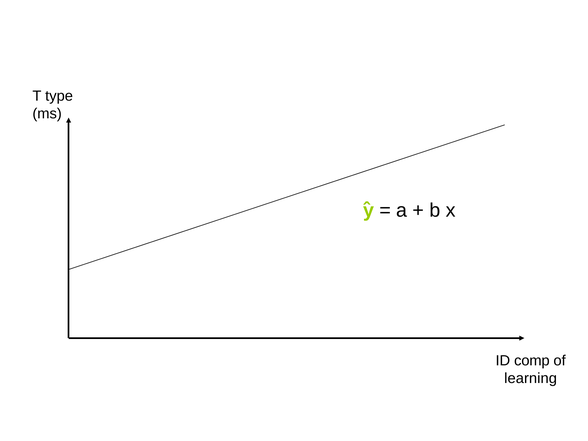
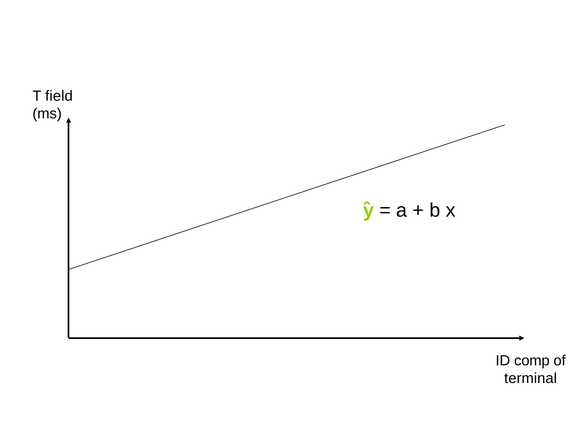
type: type -> field (59, 96)
learning: learning -> terminal (531, 378)
